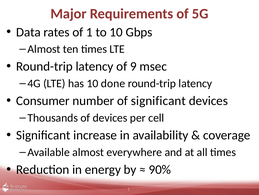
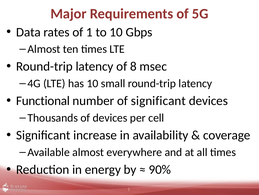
9: 9 -> 8 (133, 66)
done: done -> small (113, 83)
Consumer: Consumer -> Functional (43, 100)
